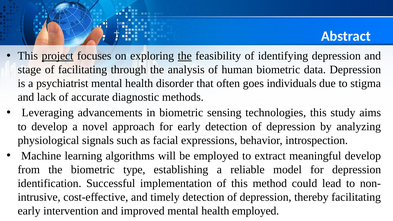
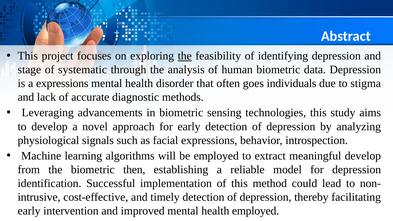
project underline: present -> none (58, 56)
of facilitating: facilitating -> systematic (83, 70)
a psychiatrist: psychiatrist -> expressions (62, 83)
type: type -> then (134, 170)
